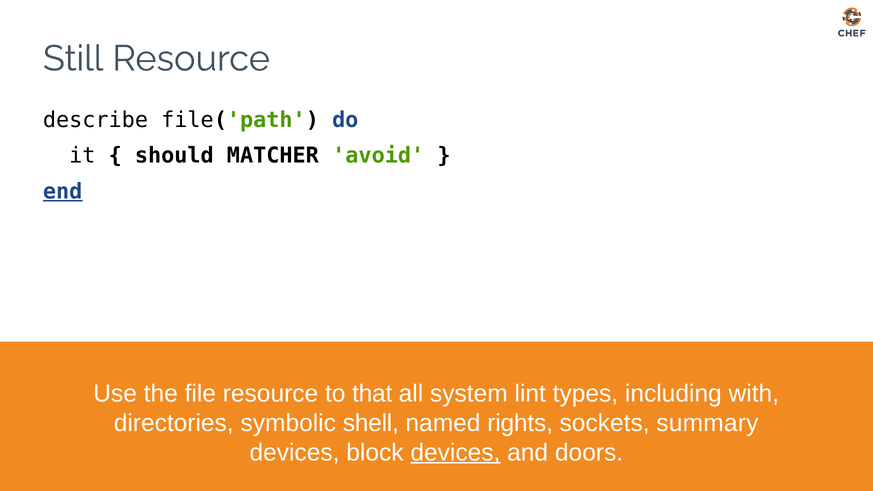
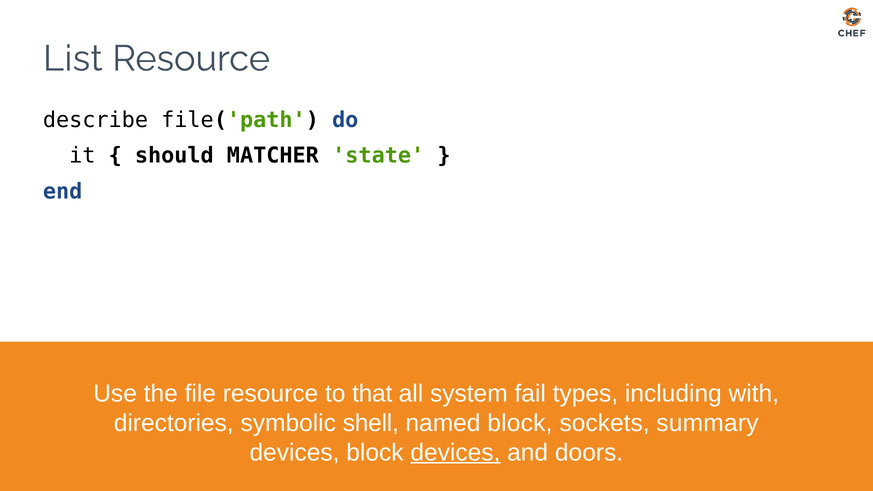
Still: Still -> List (73, 59)
avoid: avoid -> state (378, 156)
end underline: present -> none (63, 192)
lint: lint -> fail (530, 394)
named rights: rights -> block (520, 423)
